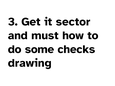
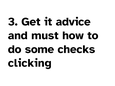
sector: sector -> advice (73, 22)
drawing: drawing -> clicking (30, 63)
